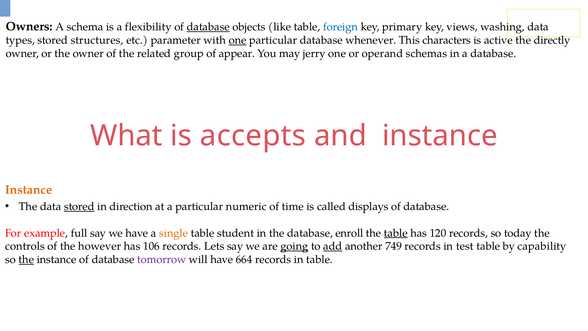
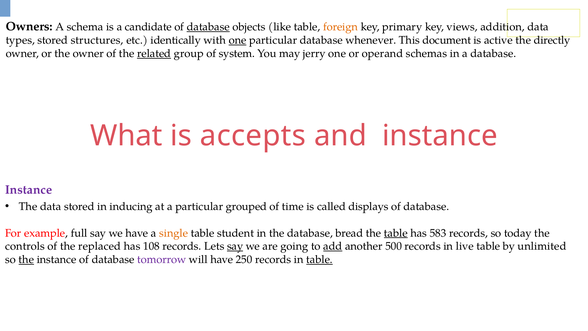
flexibility: flexibility -> candidate (148, 27)
foreign colour: blue -> orange (340, 27)
washing: washing -> addition (503, 27)
parameter: parameter -> identically (176, 40)
characters: characters -> document (447, 40)
related underline: none -> present (154, 54)
appear: appear -> system (237, 54)
Instance colour: orange -> purple (29, 190)
stored underline: present -> none (79, 206)
direction: direction -> inducing (131, 206)
numeric: numeric -> grouped (246, 206)
enroll: enroll -> bread (349, 233)
120: 120 -> 583 (438, 233)
however: however -> replaced (100, 246)
106: 106 -> 108 (151, 246)
say underline: none -> present (235, 246)
going underline: present -> none (294, 246)
749: 749 -> 500 (394, 246)
test: test -> live (465, 246)
capability: capability -> unlimited (542, 246)
664: 664 -> 250 (244, 259)
table underline: none -> present (320, 259)
